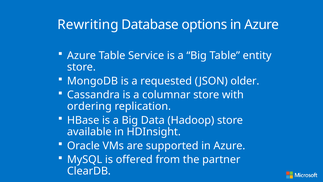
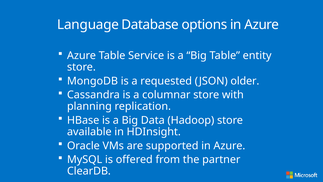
Rewriting: Rewriting -> Language (88, 25)
ordering: ordering -> planning (89, 106)
